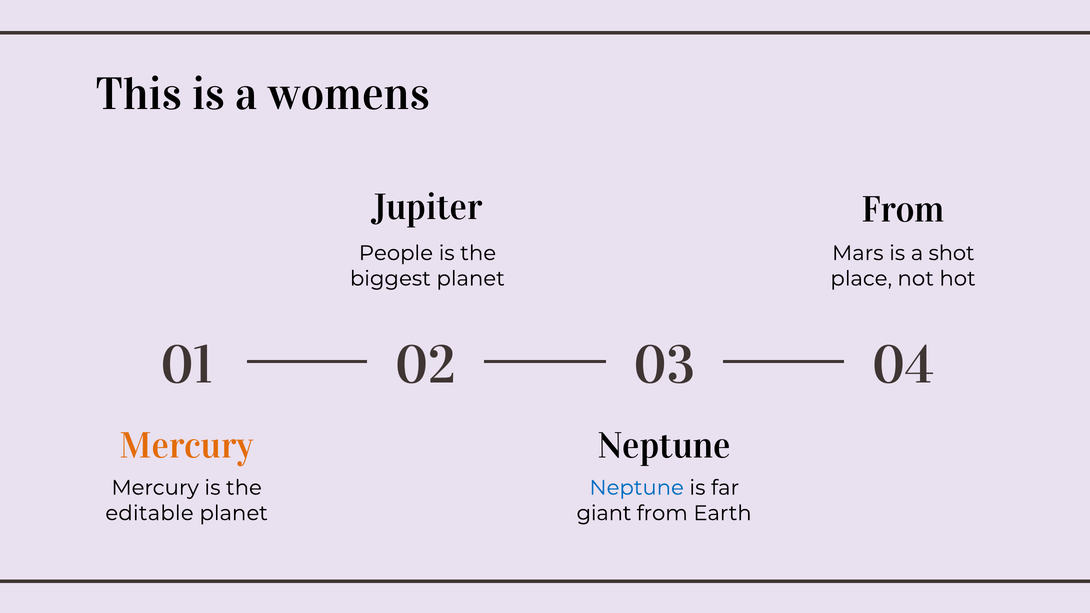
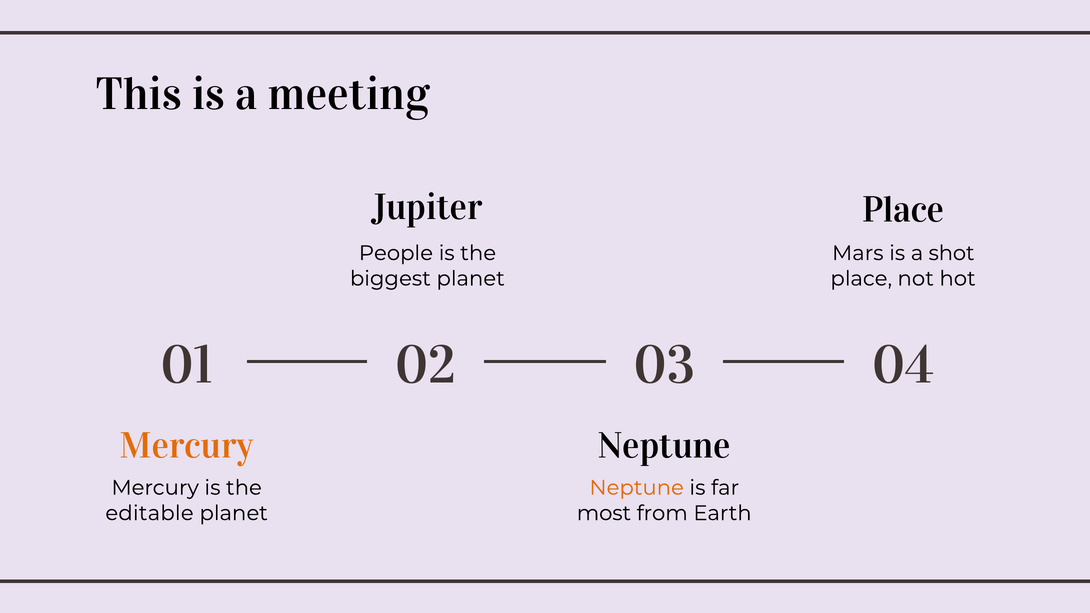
womens: womens -> meeting (349, 94)
Jupiter From: From -> Place (903, 210)
Neptune colour: blue -> orange (637, 488)
giant: giant -> most (604, 513)
